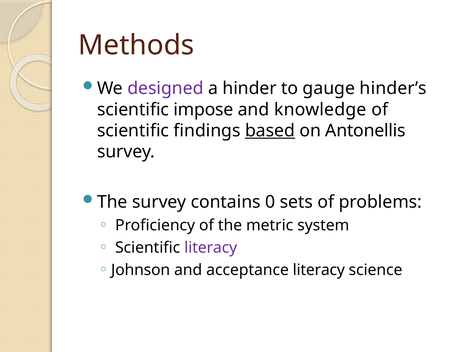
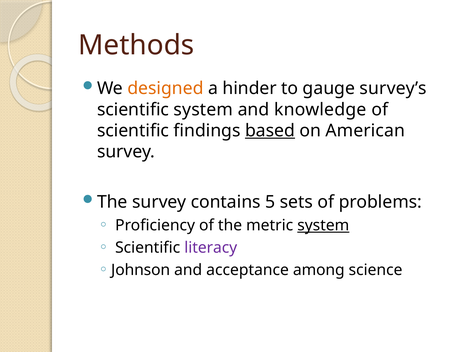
designed colour: purple -> orange (166, 88)
hinder’s: hinder’s -> survey’s (393, 88)
scientific impose: impose -> system (203, 109)
Antonellis: Antonellis -> American (365, 131)
0: 0 -> 5 (270, 202)
system underline: none -> present (323, 225)
acceptance literacy: literacy -> among (319, 270)
